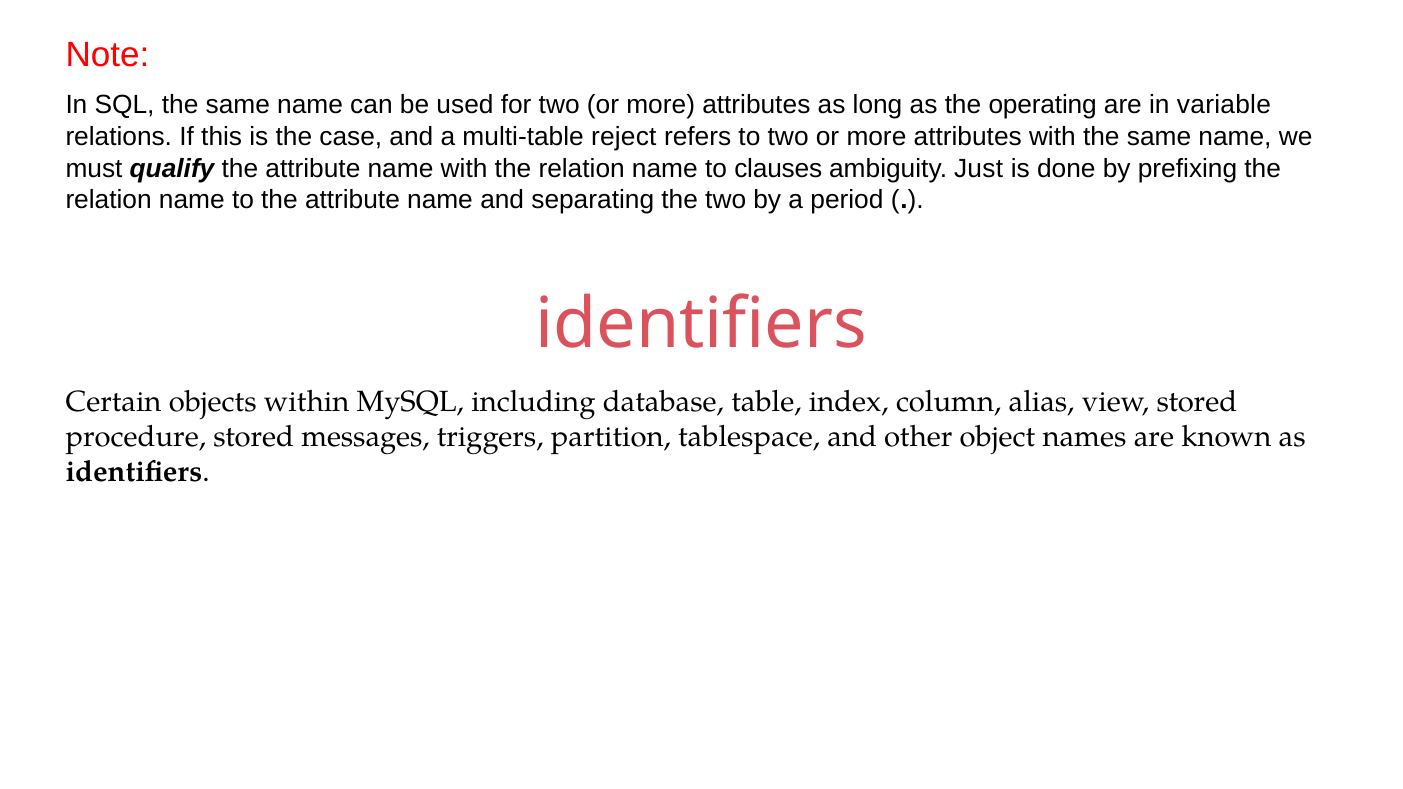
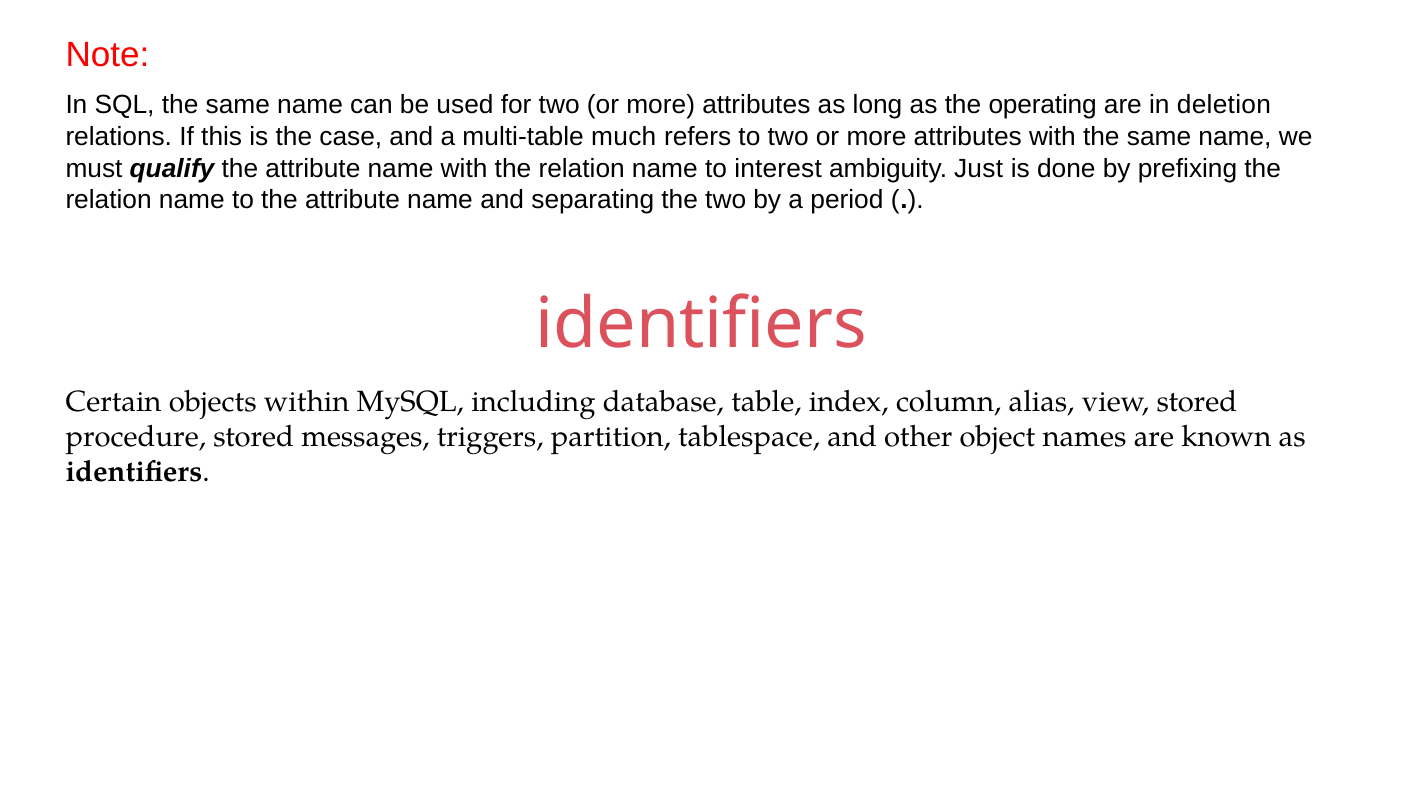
variable: variable -> deletion (1224, 105)
reject: reject -> much (624, 137)
clauses: clauses -> interest (778, 168)
